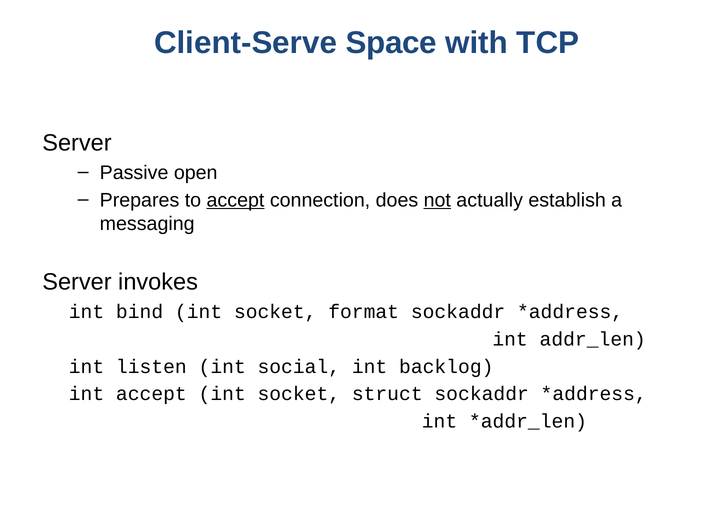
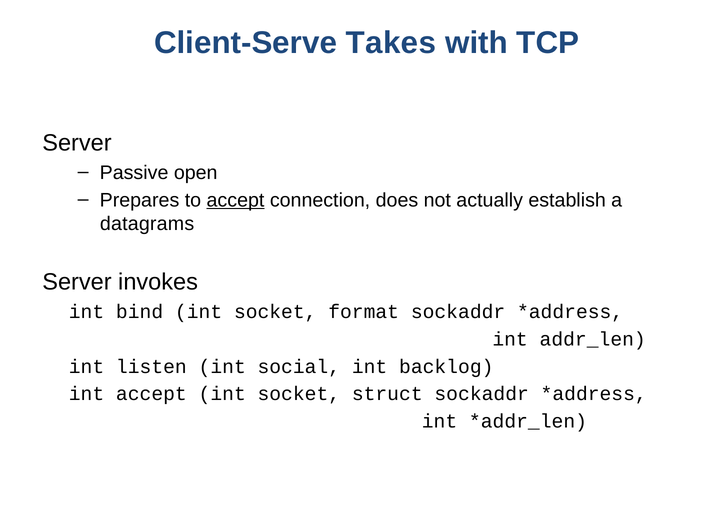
Space: Space -> Takes (391, 43)
not underline: present -> none (437, 200)
messaging: messaging -> datagrams (147, 223)
